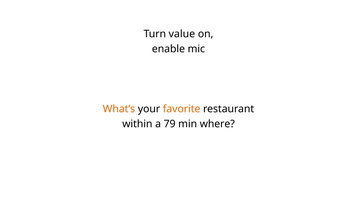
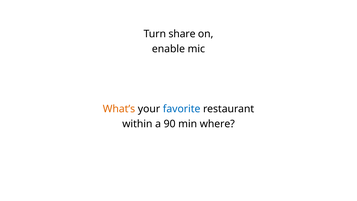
value: value -> share (182, 34)
favorite colour: orange -> blue (182, 109)
79: 79 -> 90 (170, 124)
